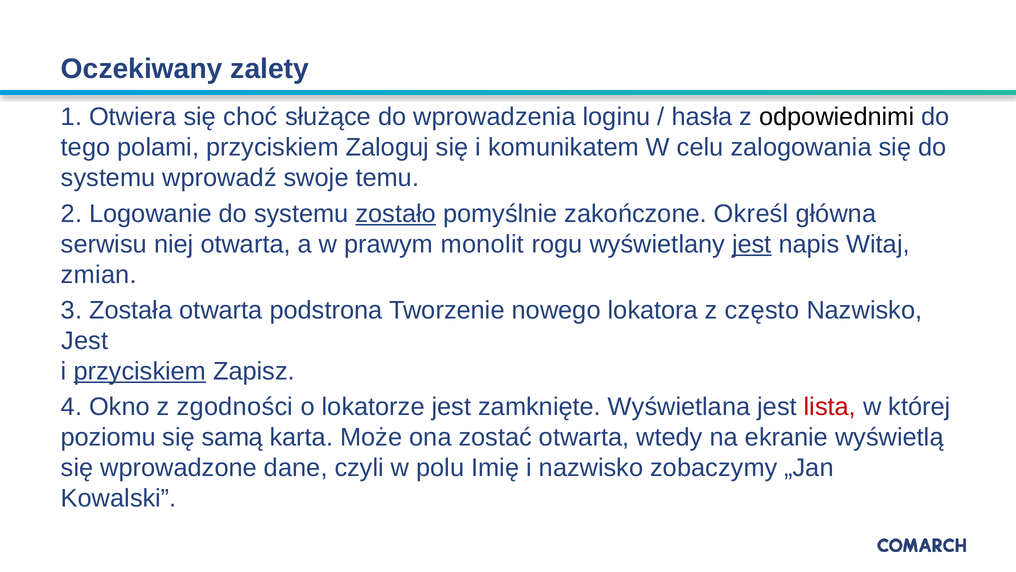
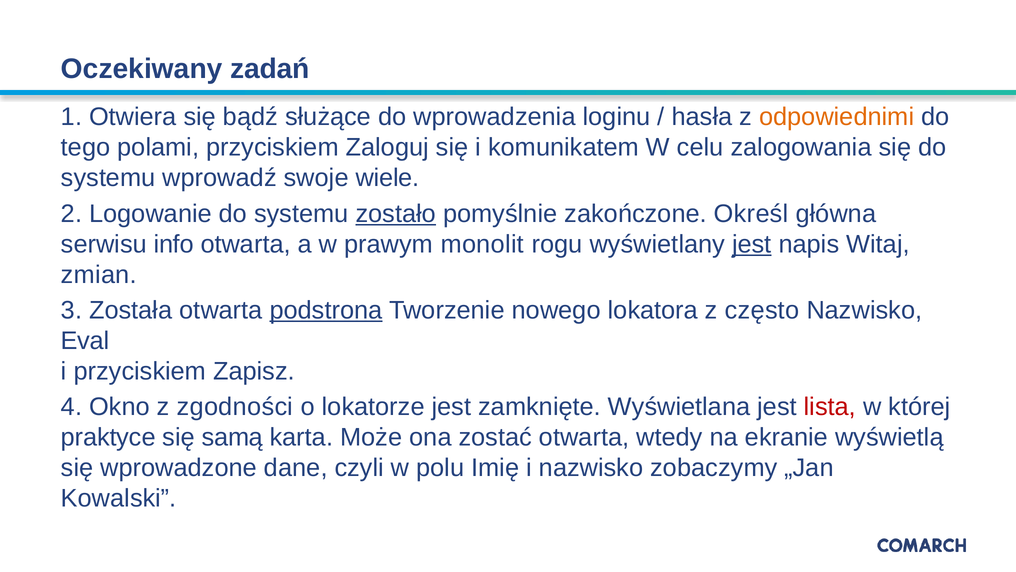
zalety: zalety -> zadań (270, 69)
choć: choć -> bądź (251, 117)
odpowiednimi colour: black -> orange (837, 117)
temu: temu -> wiele (388, 178)
niej: niej -> info (174, 244)
podstrona underline: none -> present (326, 310)
Jest: Jest -> Eval (85, 340)
przyciskiem underline: present -> none (140, 371)
poziomu: poziomu -> praktyce (108, 437)
